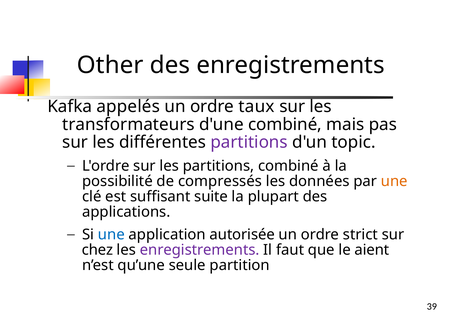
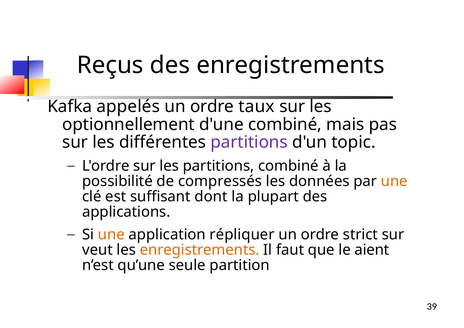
Other: Other -> Reçus (110, 65)
transformateurs: transformateurs -> optionnellement (129, 124)
suite: suite -> dont (211, 197)
une colour: blue -> orange (111, 235)
autorisée: autorisée -> répliquer (242, 235)
chez: chez -> veut (97, 250)
enregistrements colour: purple -> orange (200, 250)
